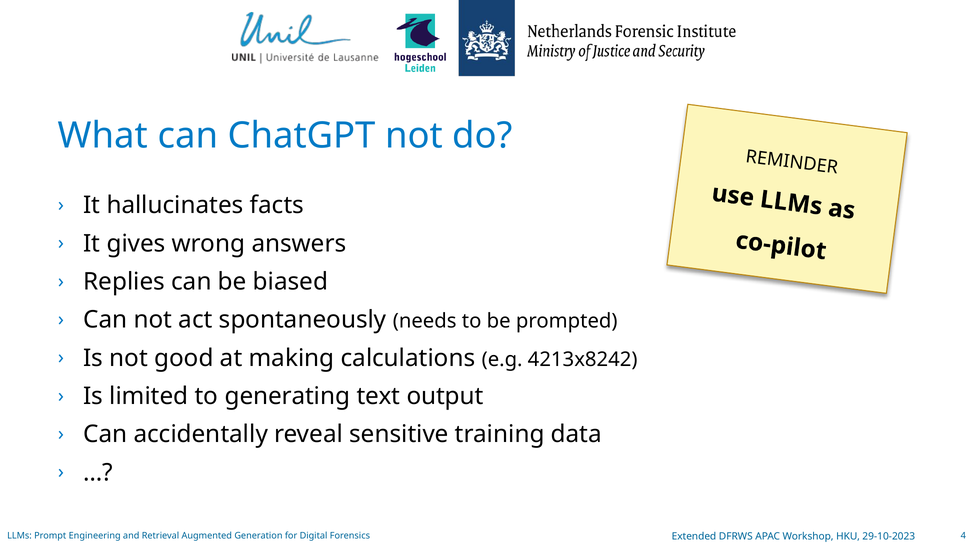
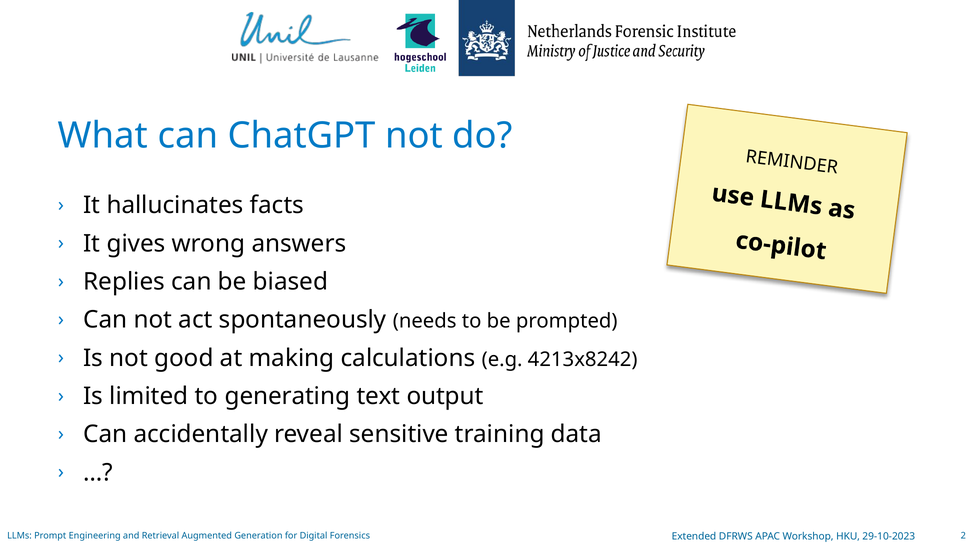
4: 4 -> 2 (963, 536)
